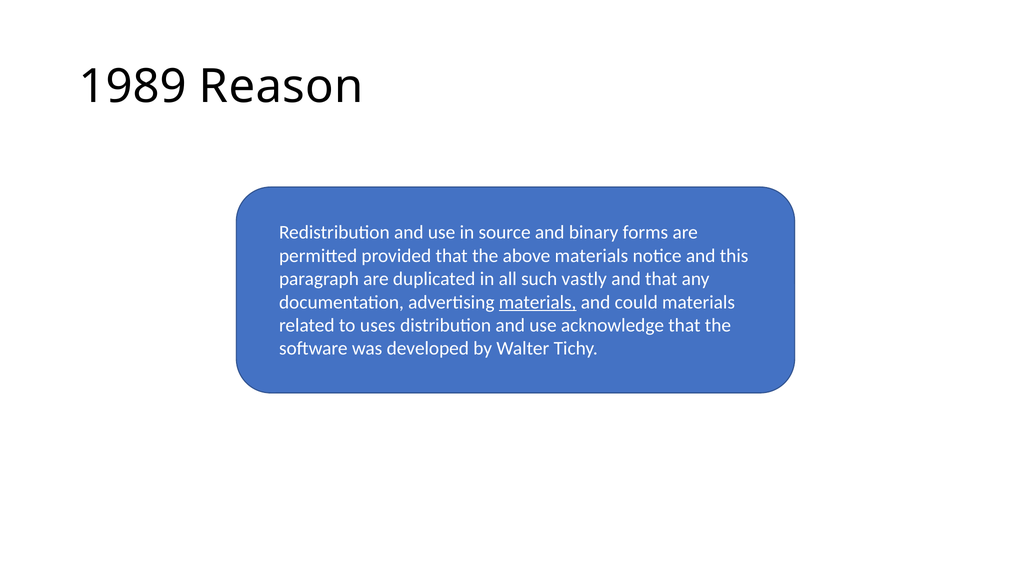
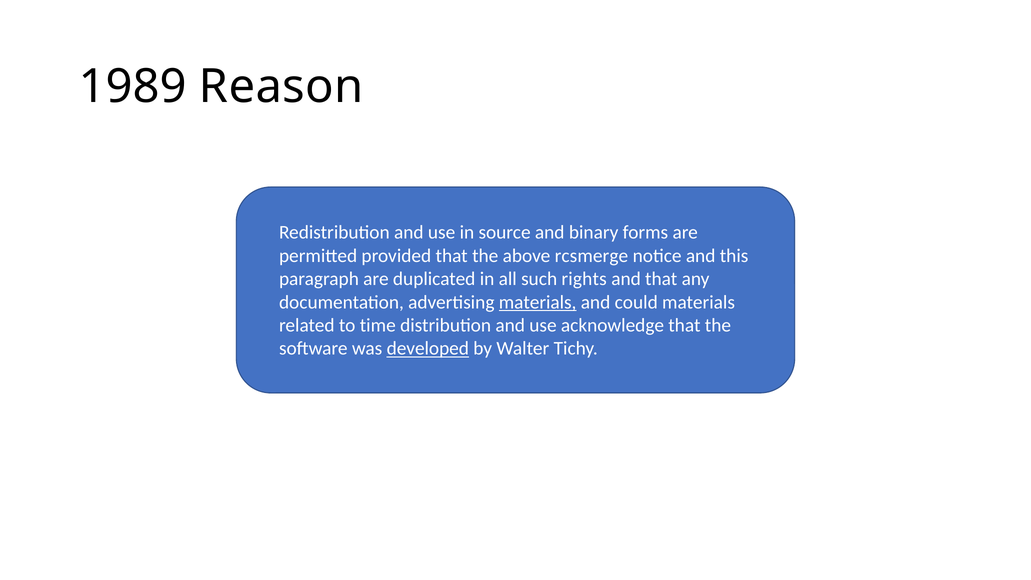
above materials: materials -> rcsmerge (591, 256)
vastly: vastly -> rights (584, 279)
uses: uses -> time (378, 325)
developed underline: none -> present (428, 348)
